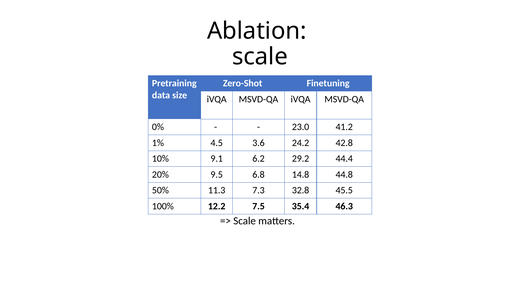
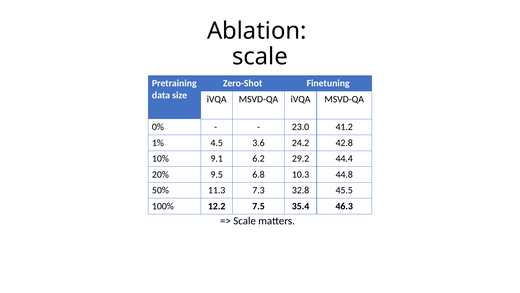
14.8: 14.8 -> 10.3 (301, 174)
